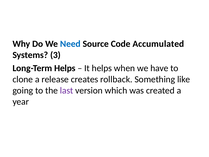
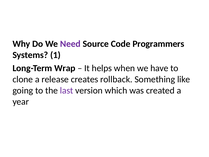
Need colour: blue -> purple (70, 44)
Accumulated: Accumulated -> Programmers (158, 44)
3: 3 -> 1 (55, 55)
Long-Term Helps: Helps -> Wrap (65, 68)
